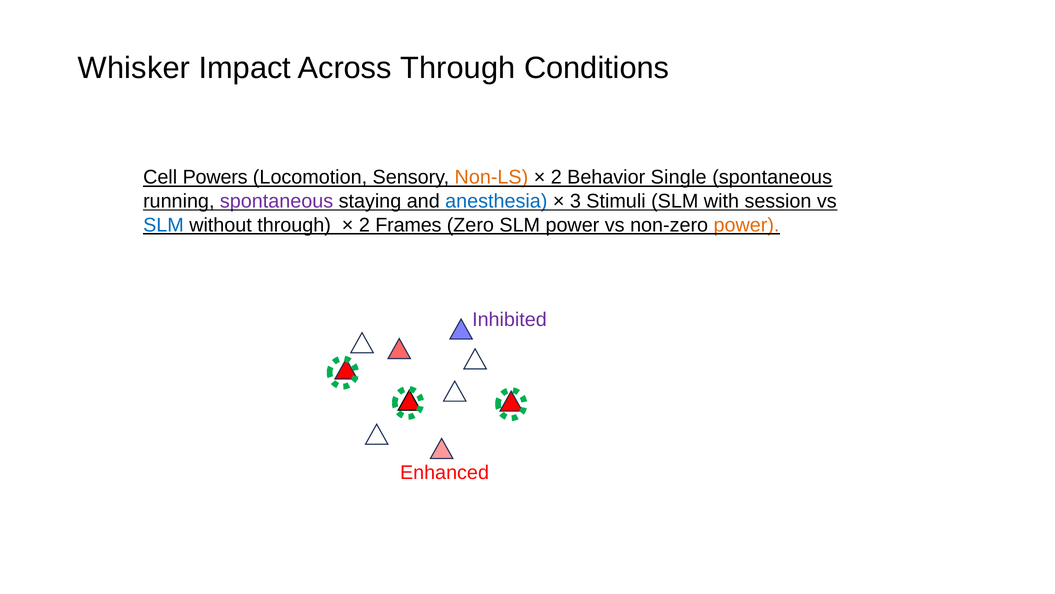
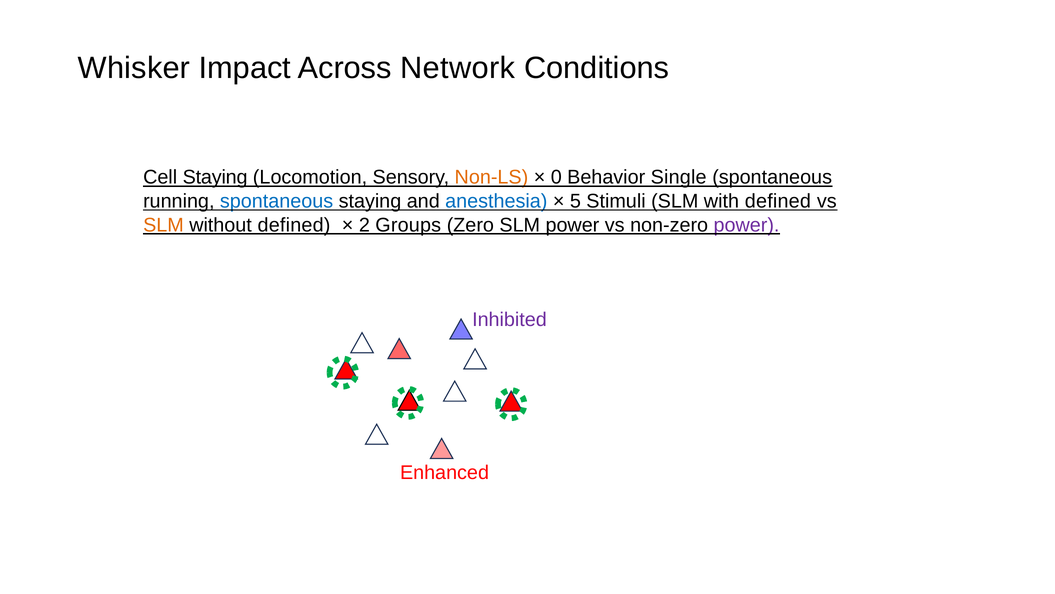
Across Through: Through -> Network (458, 68)
Cell Powers: Powers -> Staying (215, 177)
2: 2 -> 0 (556, 177)
spontaneous colour: purple -> blue (277, 201)
3: 3 -> 5 (575, 201)
with session: session -> defined (778, 201)
SLM colour: blue -> orange (163, 225)
without through: through -> defined (294, 225)
Frames: Frames -> Groups (408, 225)
power colour: orange -> purple (747, 225)
